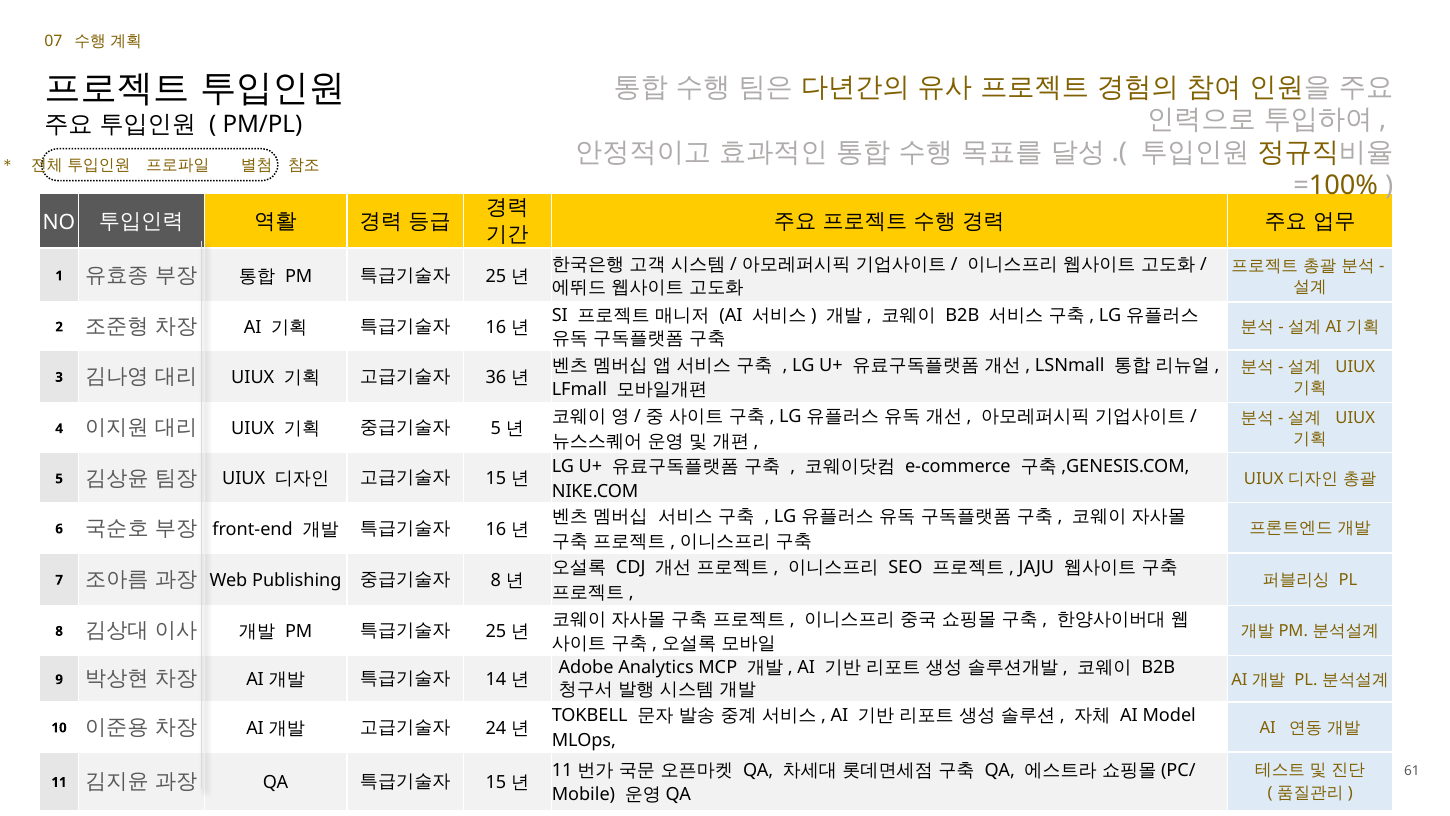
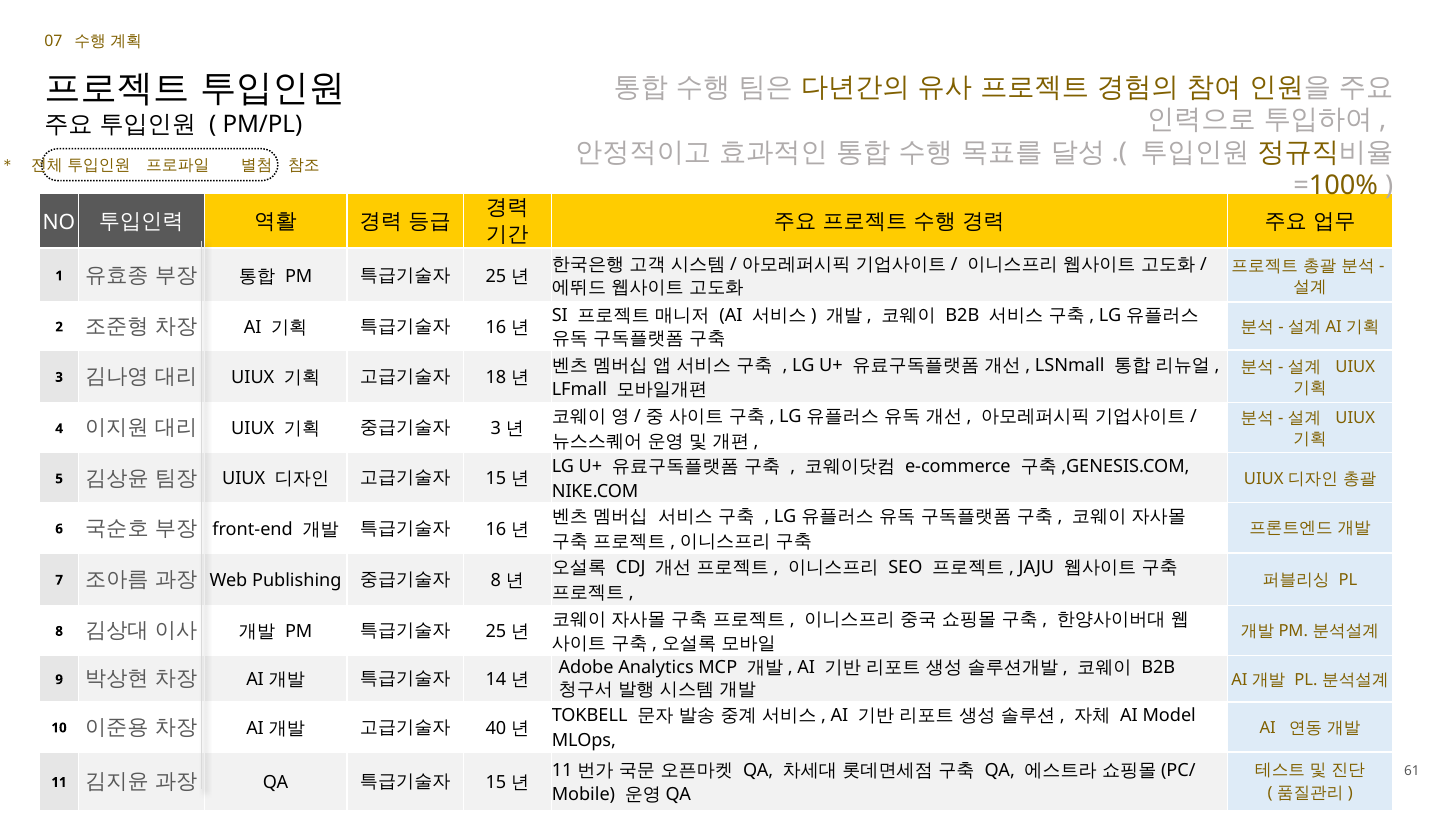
36: 36 -> 18 (496, 377)
5: 5 -> 3 (496, 429)
24: 24 -> 40 (496, 728)
